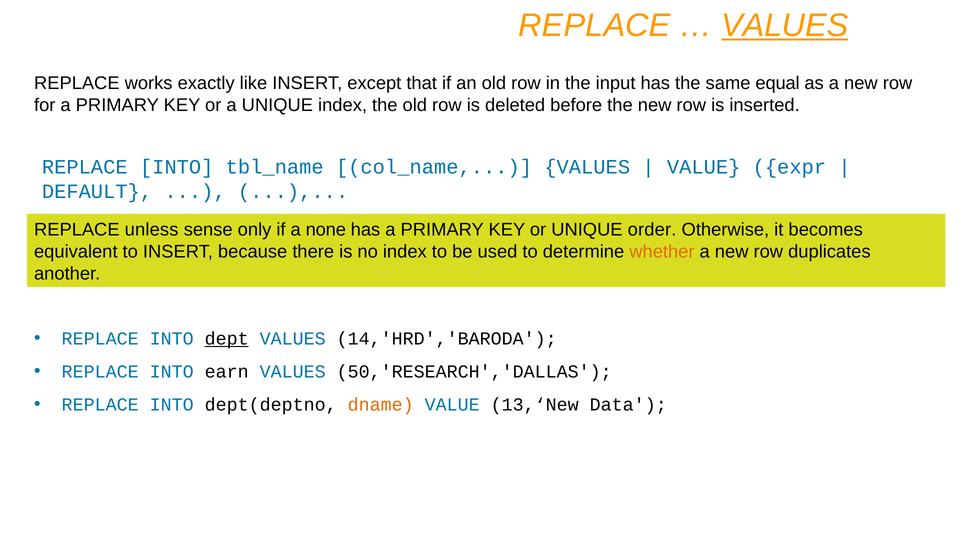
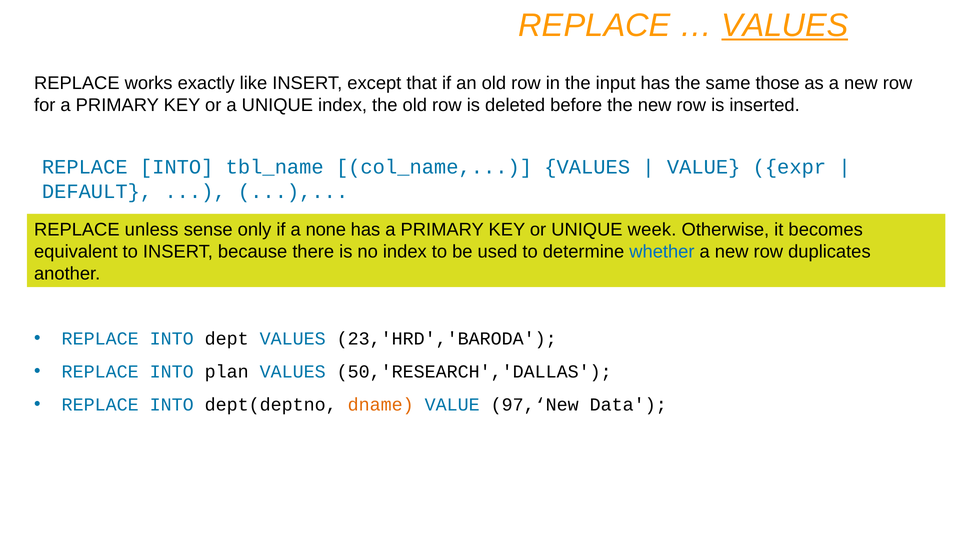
equal: equal -> those (778, 83)
order: order -> week (652, 230)
whether colour: orange -> blue (662, 252)
dept underline: present -> none (227, 339)
14,'HRD','BARODA: 14,'HRD','BARODA -> 23,'HRD','BARODA (447, 339)
earn: earn -> plan (227, 372)
13,‘New: 13,‘New -> 97,‘New (535, 405)
